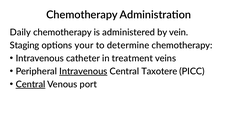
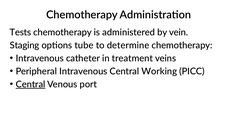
Daily: Daily -> Tests (20, 32)
your: your -> tube (84, 45)
Intravenous underline: present -> none (83, 71)
Taxotere: Taxotere -> Working (159, 71)
